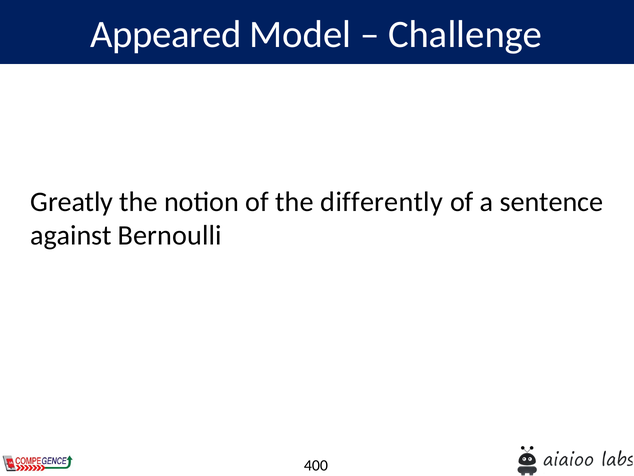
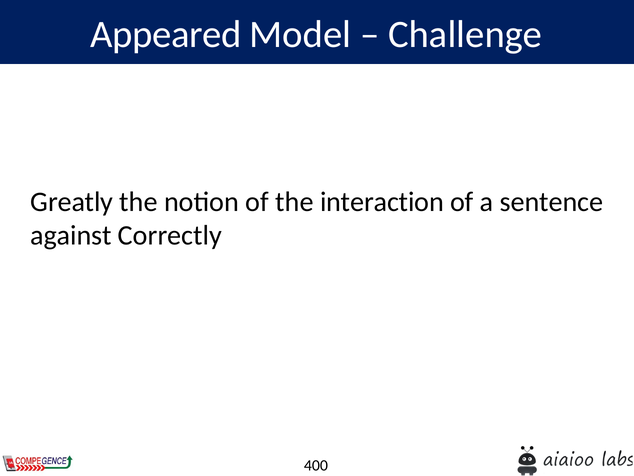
differently: differently -> interaction (382, 202)
Bernoulli: Bernoulli -> Correctly (170, 235)
